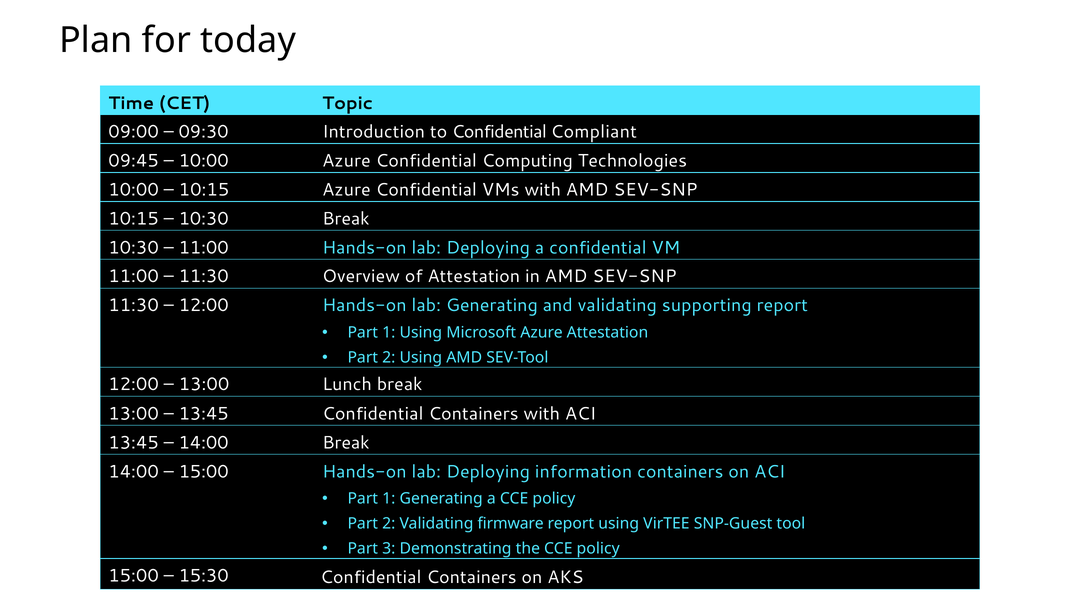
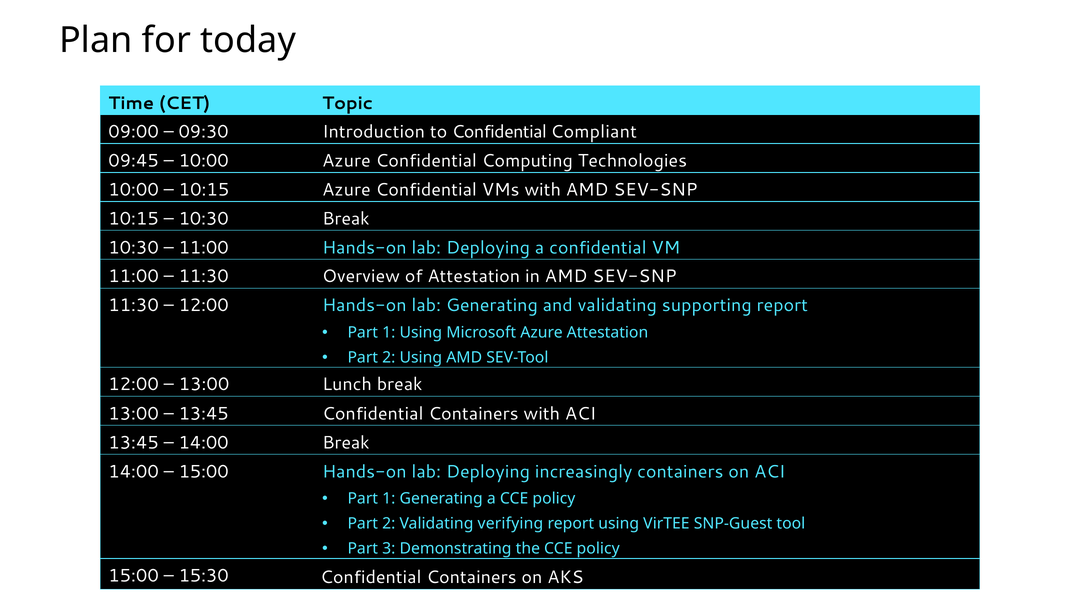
information: information -> increasingly (584, 471)
firmware: firmware -> verifying (510, 523)
